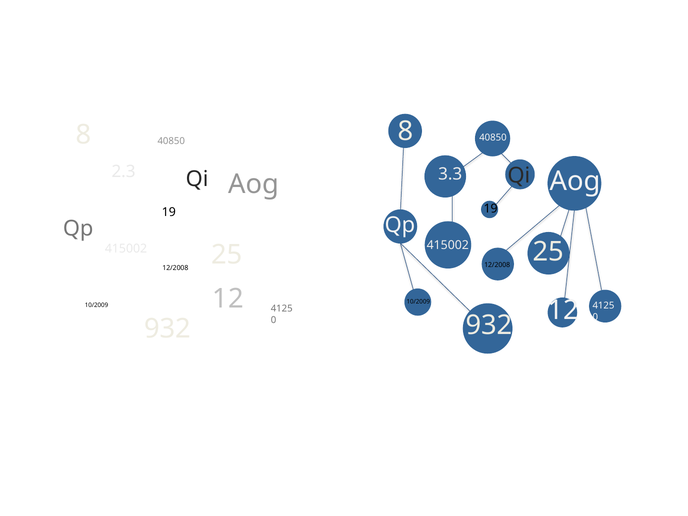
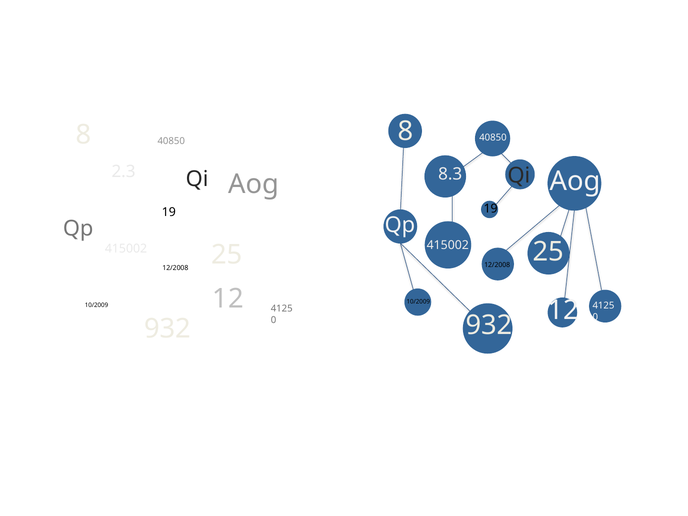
3.3: 3.3 -> 8.3 (450, 174)
